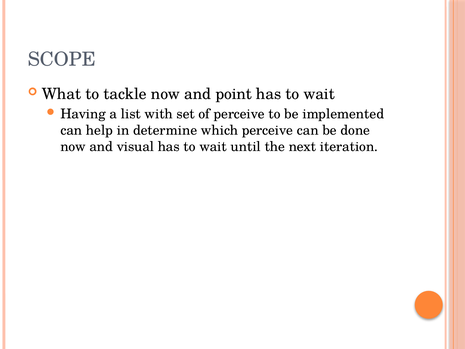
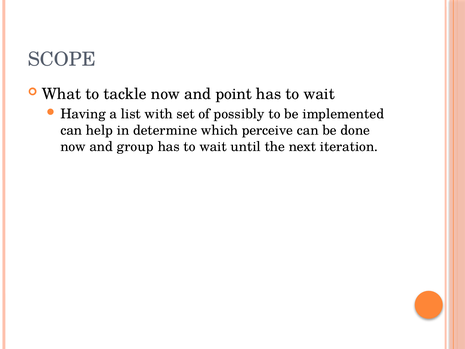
of perceive: perceive -> possibly (239, 114)
visual: visual -> group (135, 147)
